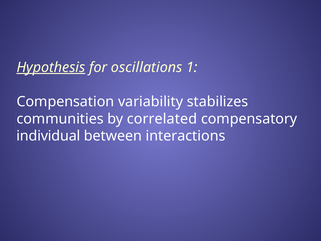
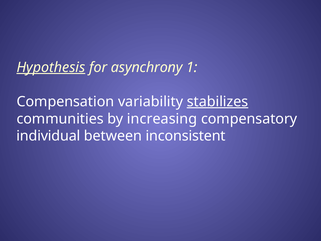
oscillations: oscillations -> asynchrony (147, 67)
stabilizes underline: none -> present (218, 102)
correlated: correlated -> increasing (162, 119)
interactions: interactions -> inconsistent (186, 136)
